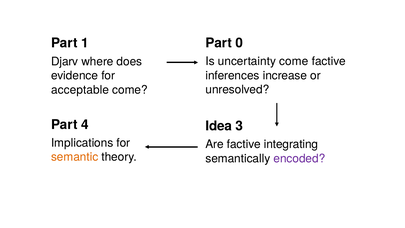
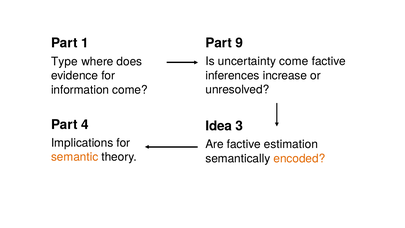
0: 0 -> 9 (239, 43)
Djarv: Djarv -> Type (65, 61)
acceptable: acceptable -> information (80, 90)
integrating: integrating -> estimation (291, 144)
encoded colour: purple -> orange (299, 158)
